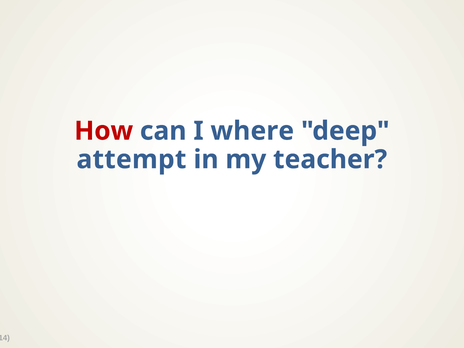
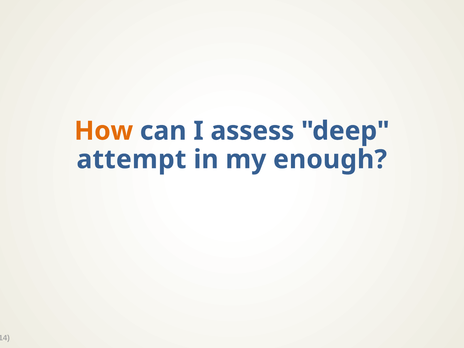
How colour: red -> orange (104, 131)
where: where -> assess (252, 131)
teacher: teacher -> enough (330, 159)
